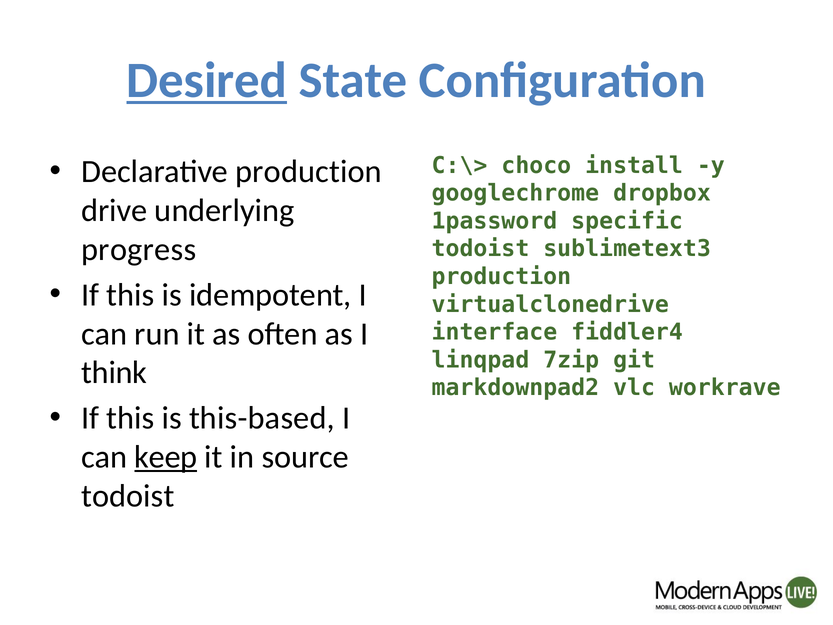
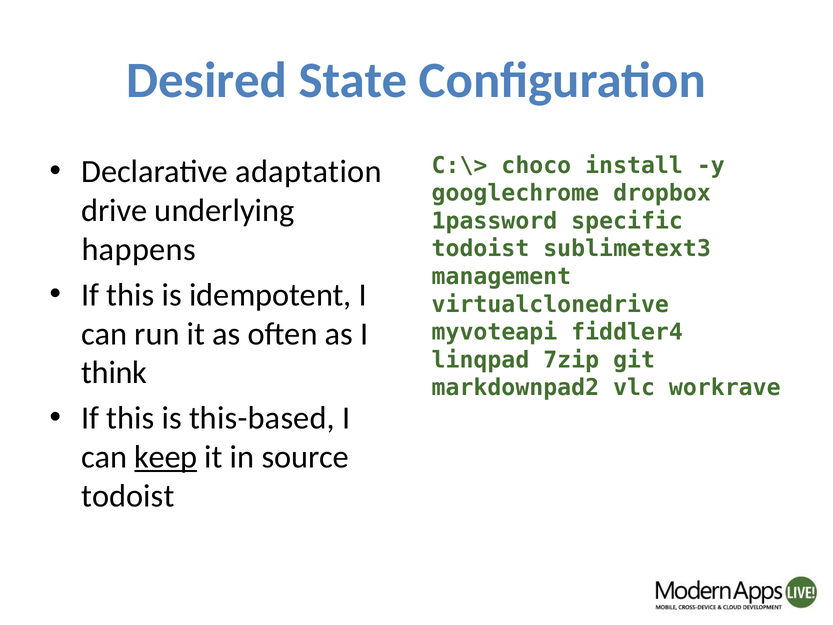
Desired underline: present -> none (207, 81)
Declarative production: production -> adaptation (308, 172)
progress: progress -> happens (139, 249)
production: production -> management (501, 276)
interface: interface -> myvoteapi (494, 332)
